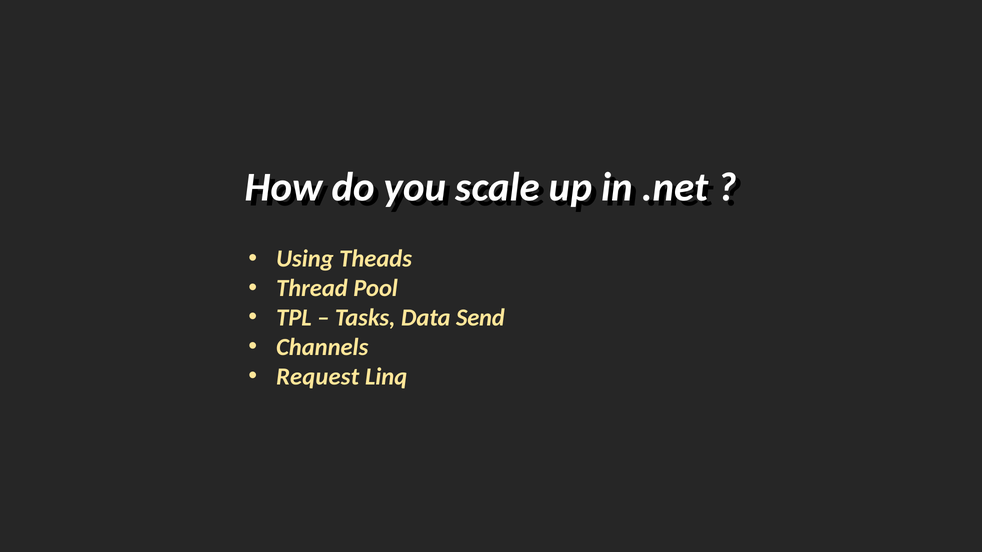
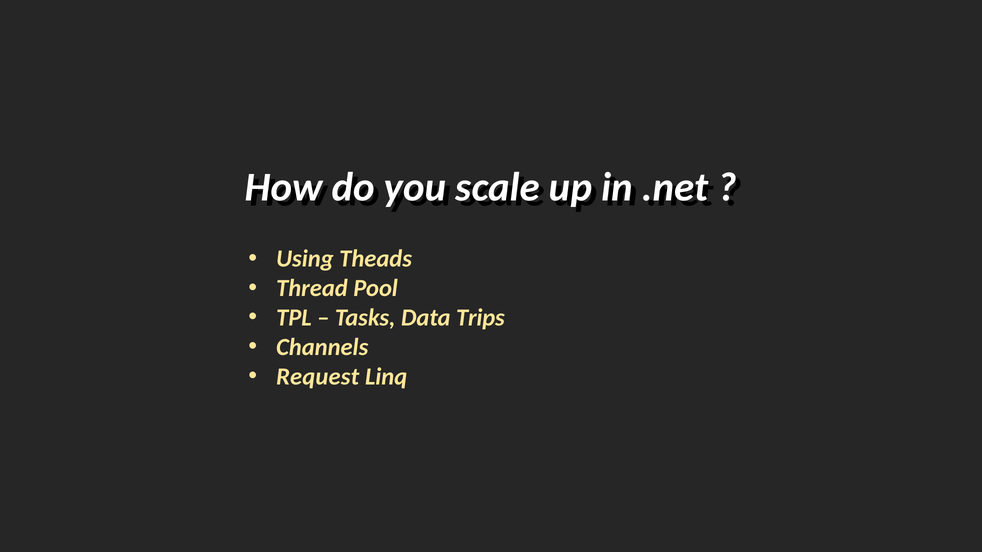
Send: Send -> Trips (480, 318)
